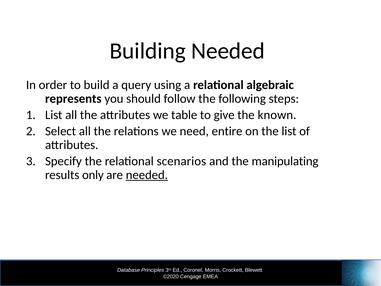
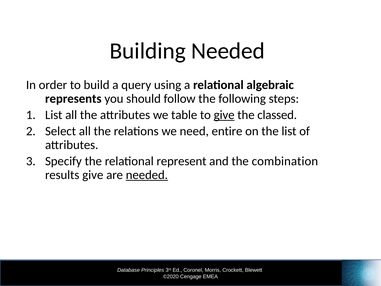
give underline: none -> present (224, 115)
known: known -> classed (277, 115)
scenarios: scenarios -> represent (182, 161)
manipulating: manipulating -> combination (285, 161)
results only: only -> give (93, 175)
